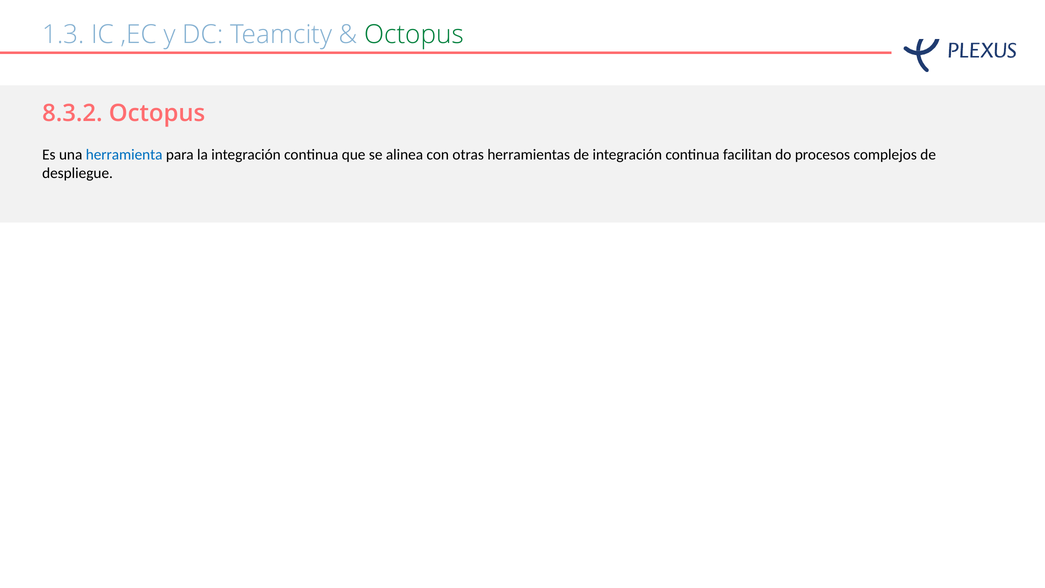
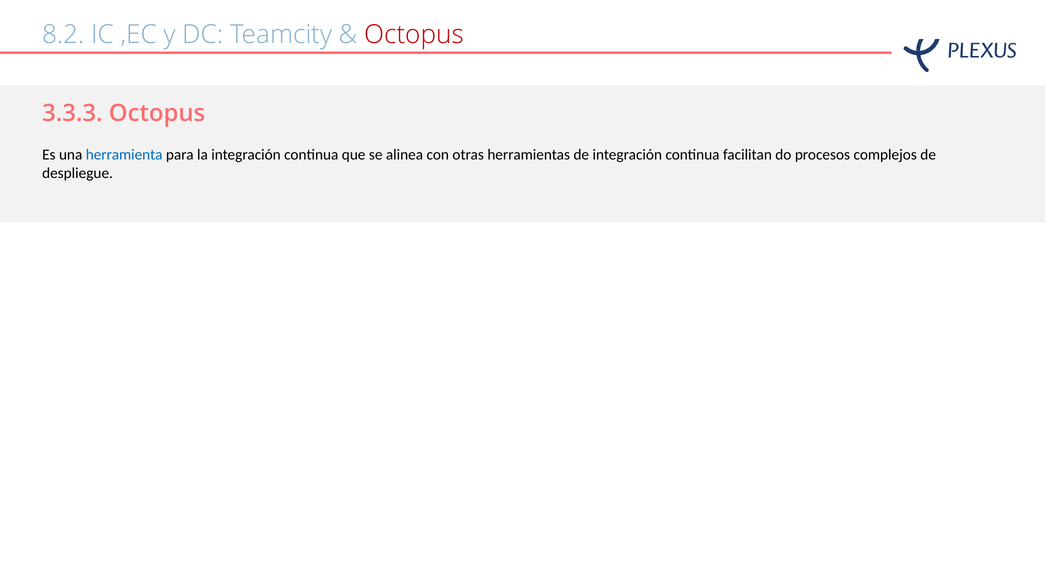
1.3: 1.3 -> 8.2 (63, 35)
Octopus colour: green -> red (414, 35)
8.3.2: 8.3.2 -> 3.3.3 (72, 113)
